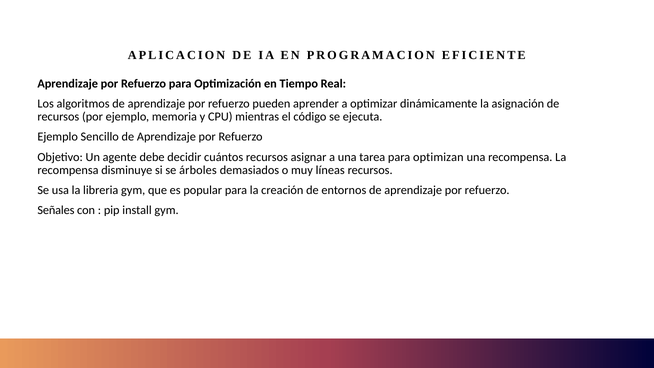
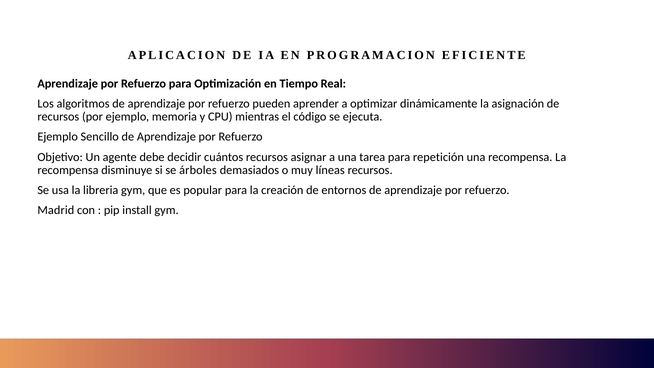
optimizan: optimizan -> repetición (438, 157)
Señales: Señales -> Madrid (56, 210)
